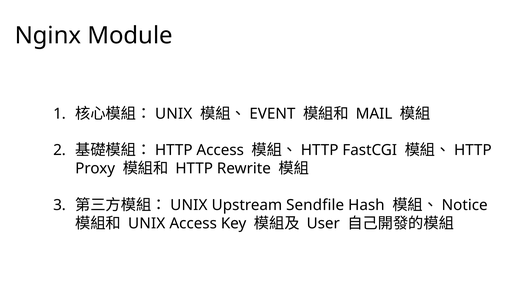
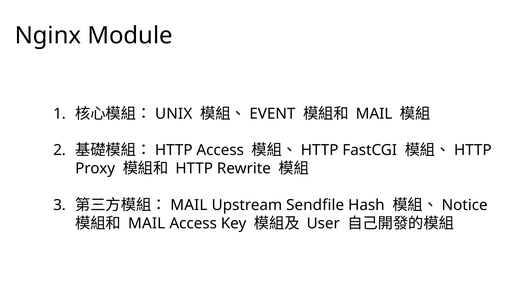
UNIX: UNIX -> MAIL (189, 205)
UNIX: UNIX -> MAIL (147, 223)
